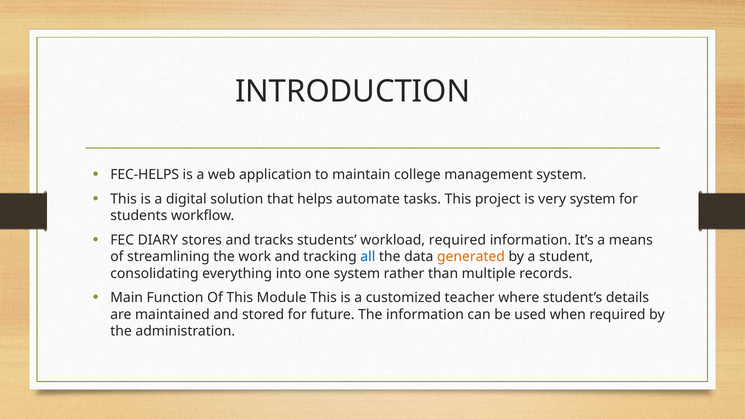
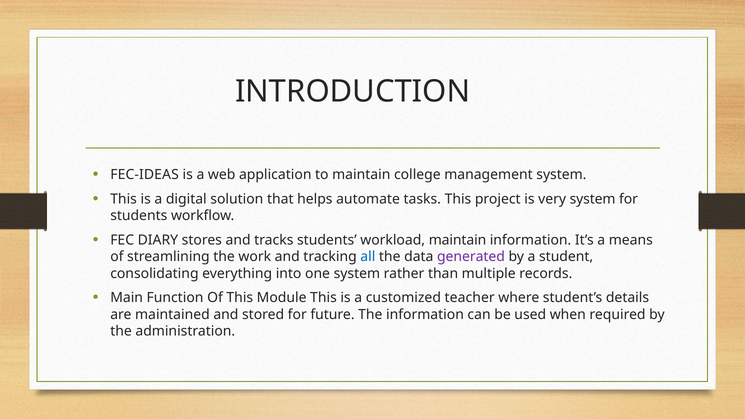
FEC-HELPS: FEC-HELPS -> FEC-IDEAS (145, 175)
workload required: required -> maintain (458, 240)
generated colour: orange -> purple (471, 257)
